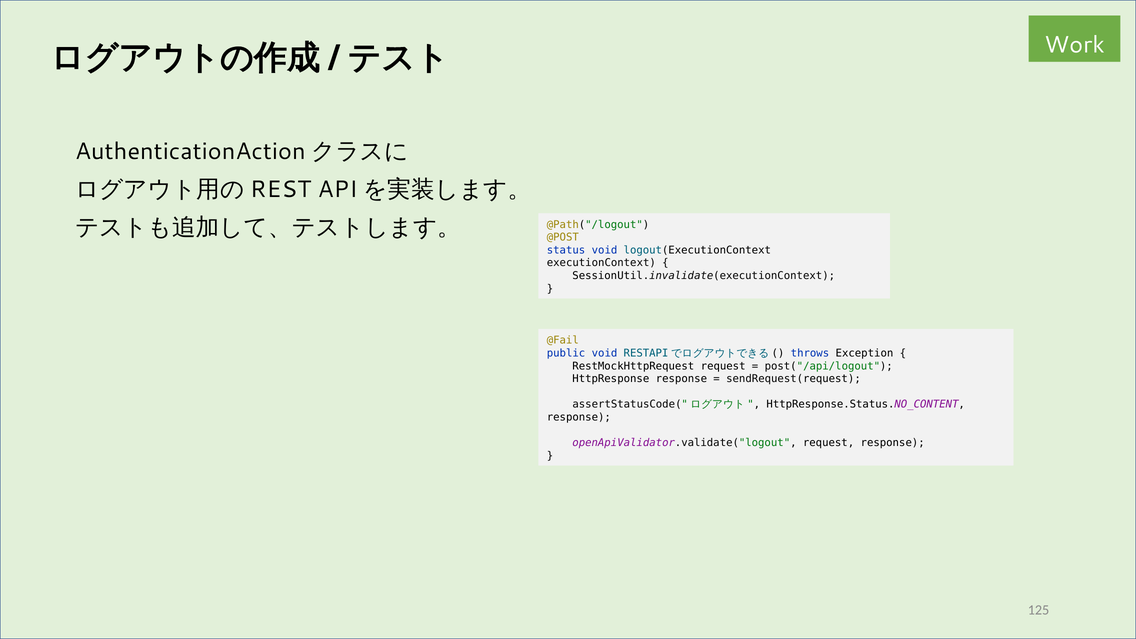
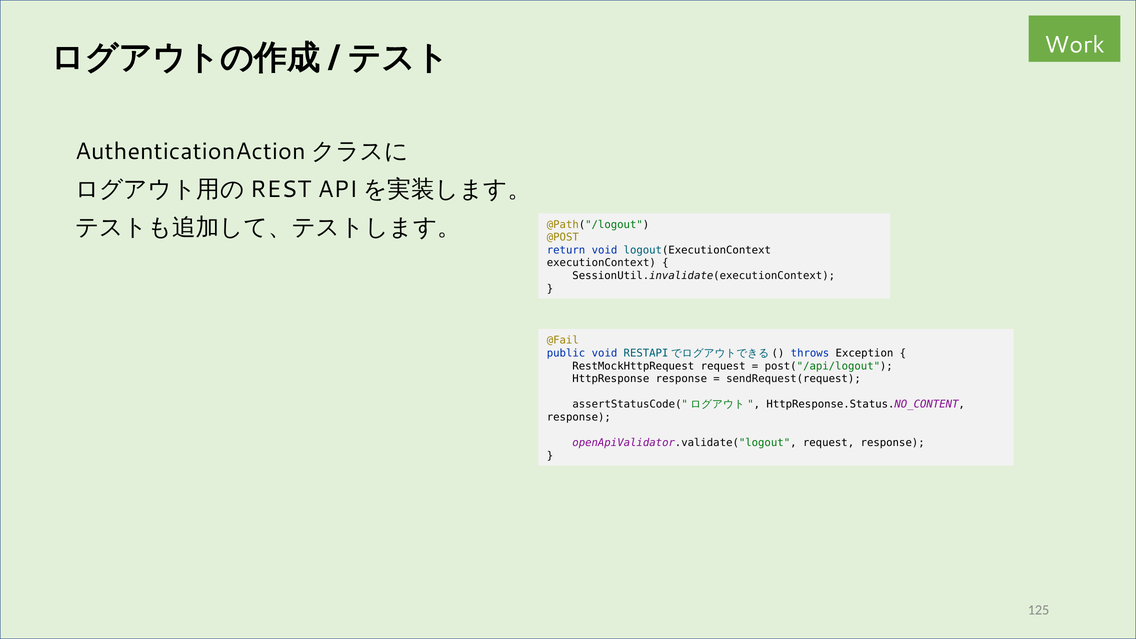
status: status -> return (566, 250)
